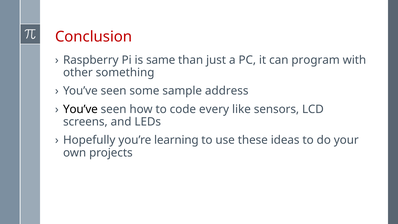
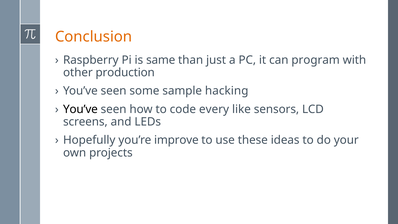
Conclusion colour: red -> orange (94, 37)
something: something -> production (125, 72)
address: address -> hacking (227, 91)
learning: learning -> improve (176, 140)
